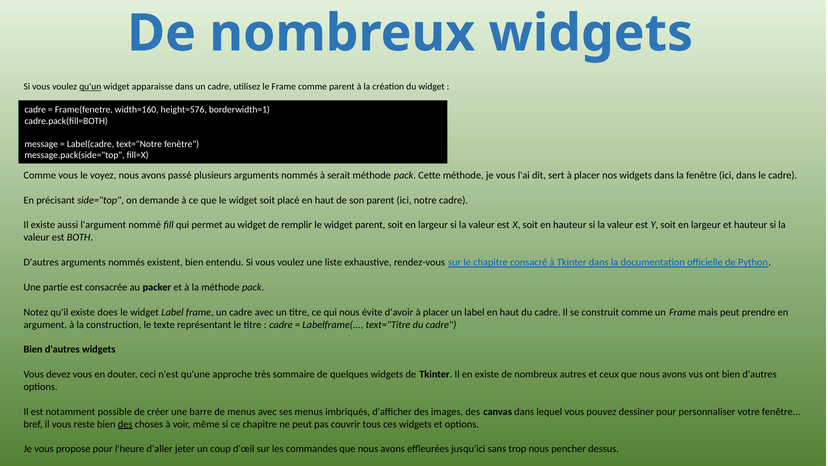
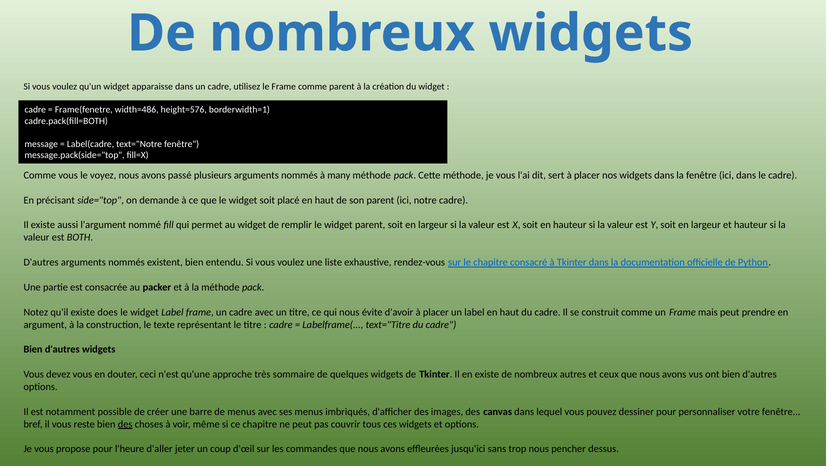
qu'un underline: present -> none (90, 86)
width=160: width=160 -> width=486 (137, 110)
serait: serait -> many (339, 175)
